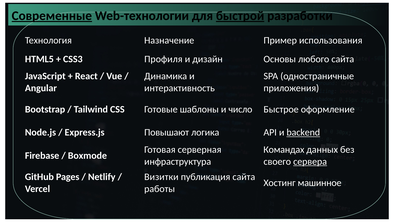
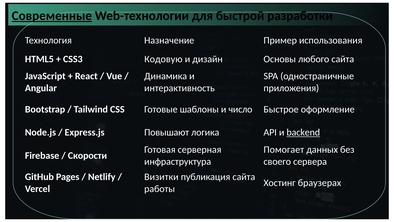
быстрой underline: present -> none (240, 16)
Профиля: Профиля -> Кодовую (163, 59)
Командах: Командах -> Помогает (284, 149)
Boxmode: Boxmode -> Скорости (87, 155)
сервера underline: present -> none (310, 161)
машинное: машинное -> браузерах (320, 183)
